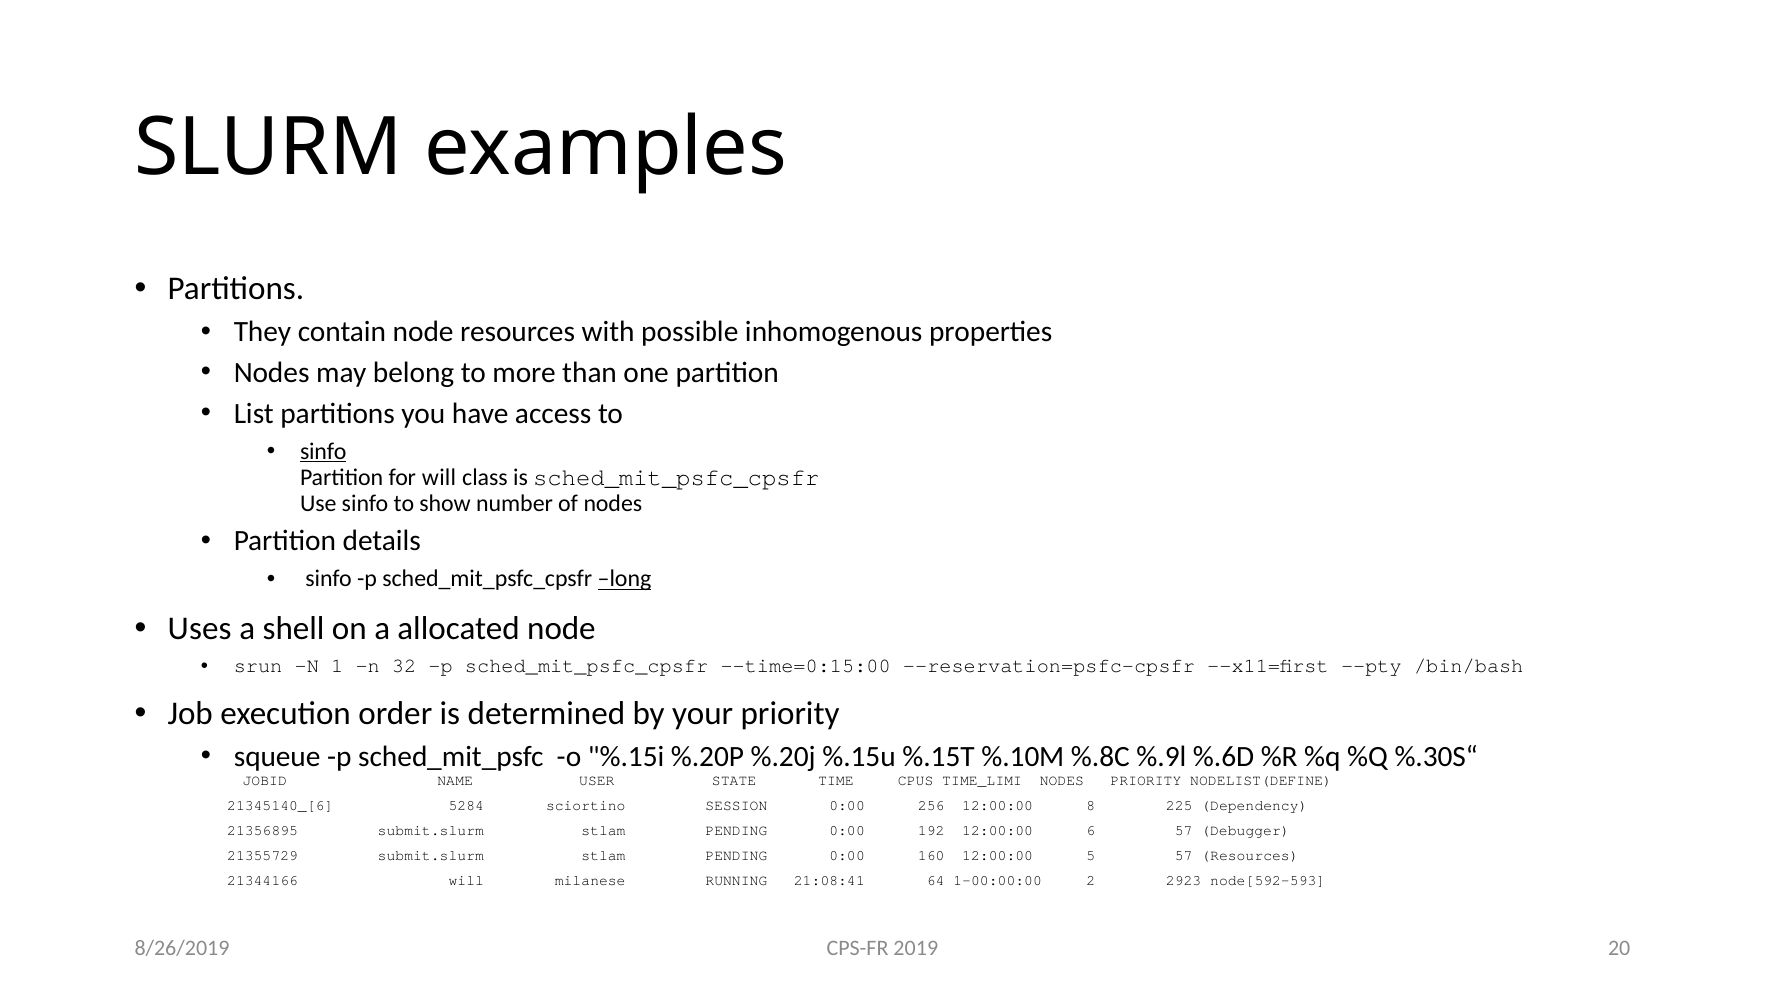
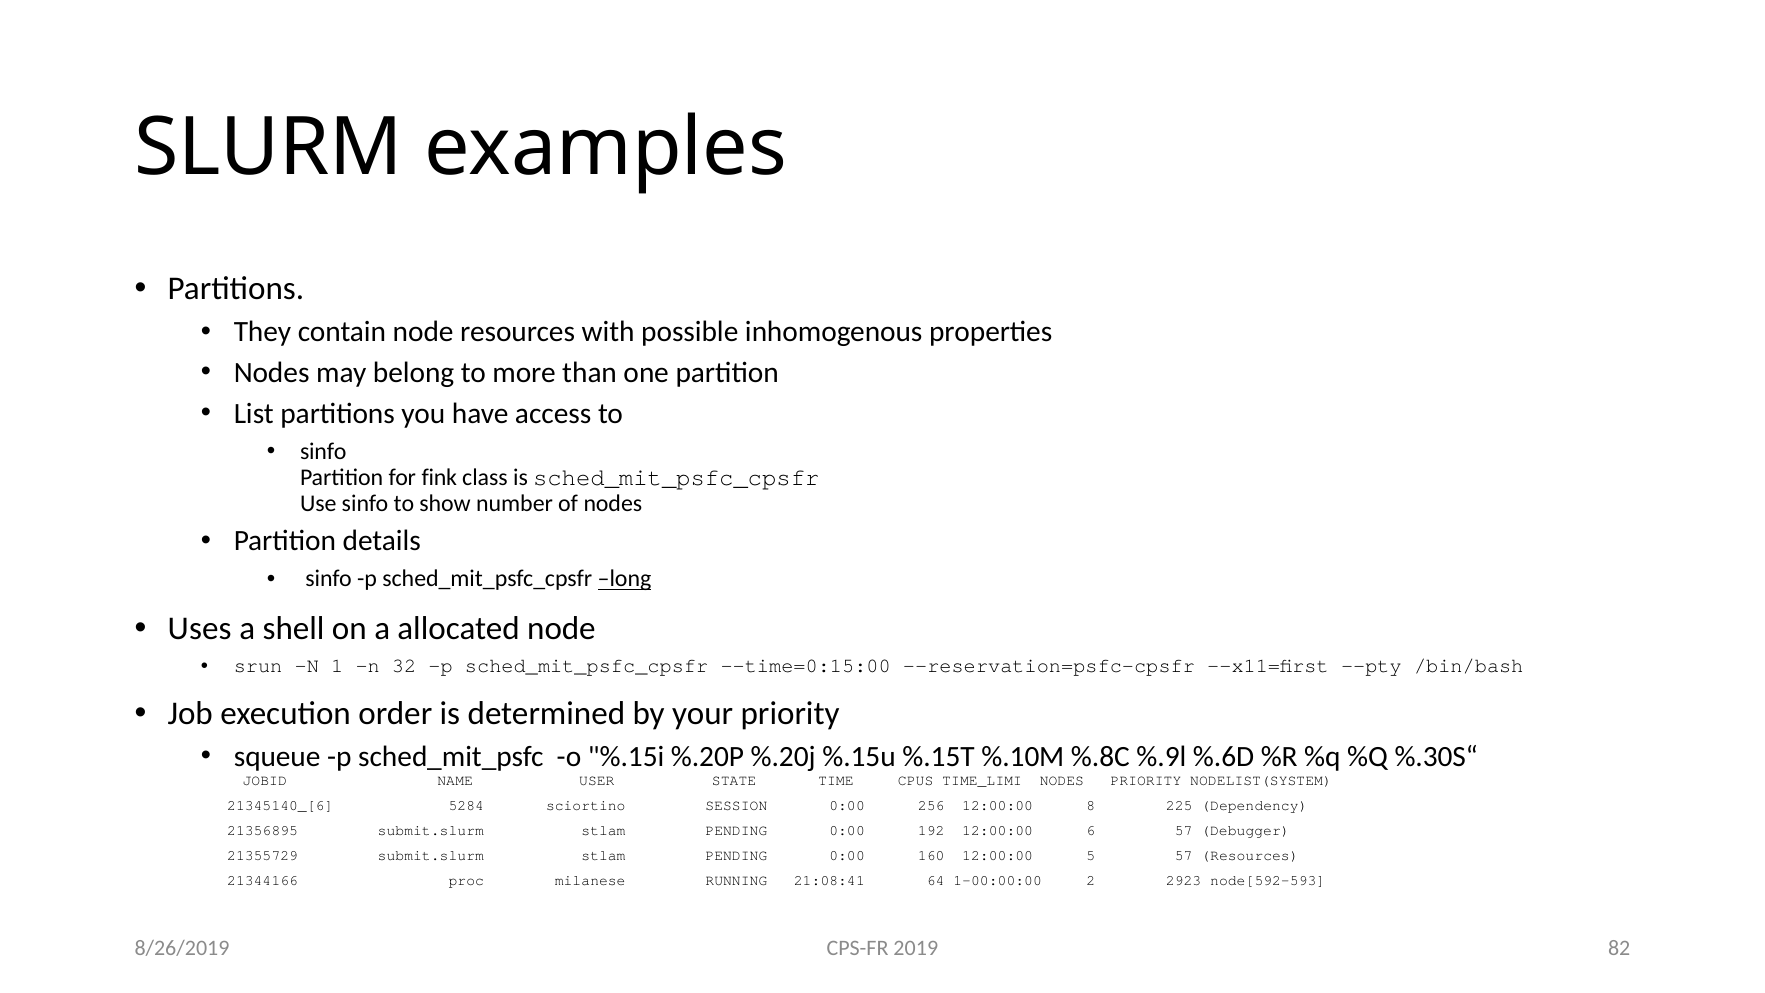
sinfo underline: present -> none (323, 451)
for will: will -> fink (439, 477)
NODELIST(DEFINE: NODELIST(DEFINE -> NODELIST(SYSTEM (1261, 780)
21344166 will: will -> proc (466, 880)
20: 20 -> 82 (1619, 948)
